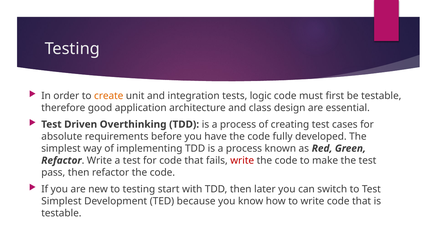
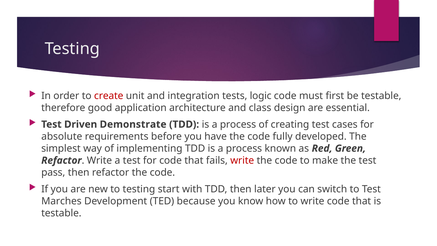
create colour: orange -> red (109, 96)
Overthinking: Overthinking -> Demonstrate (133, 124)
Simplest: Simplest -> Marches (61, 201)
